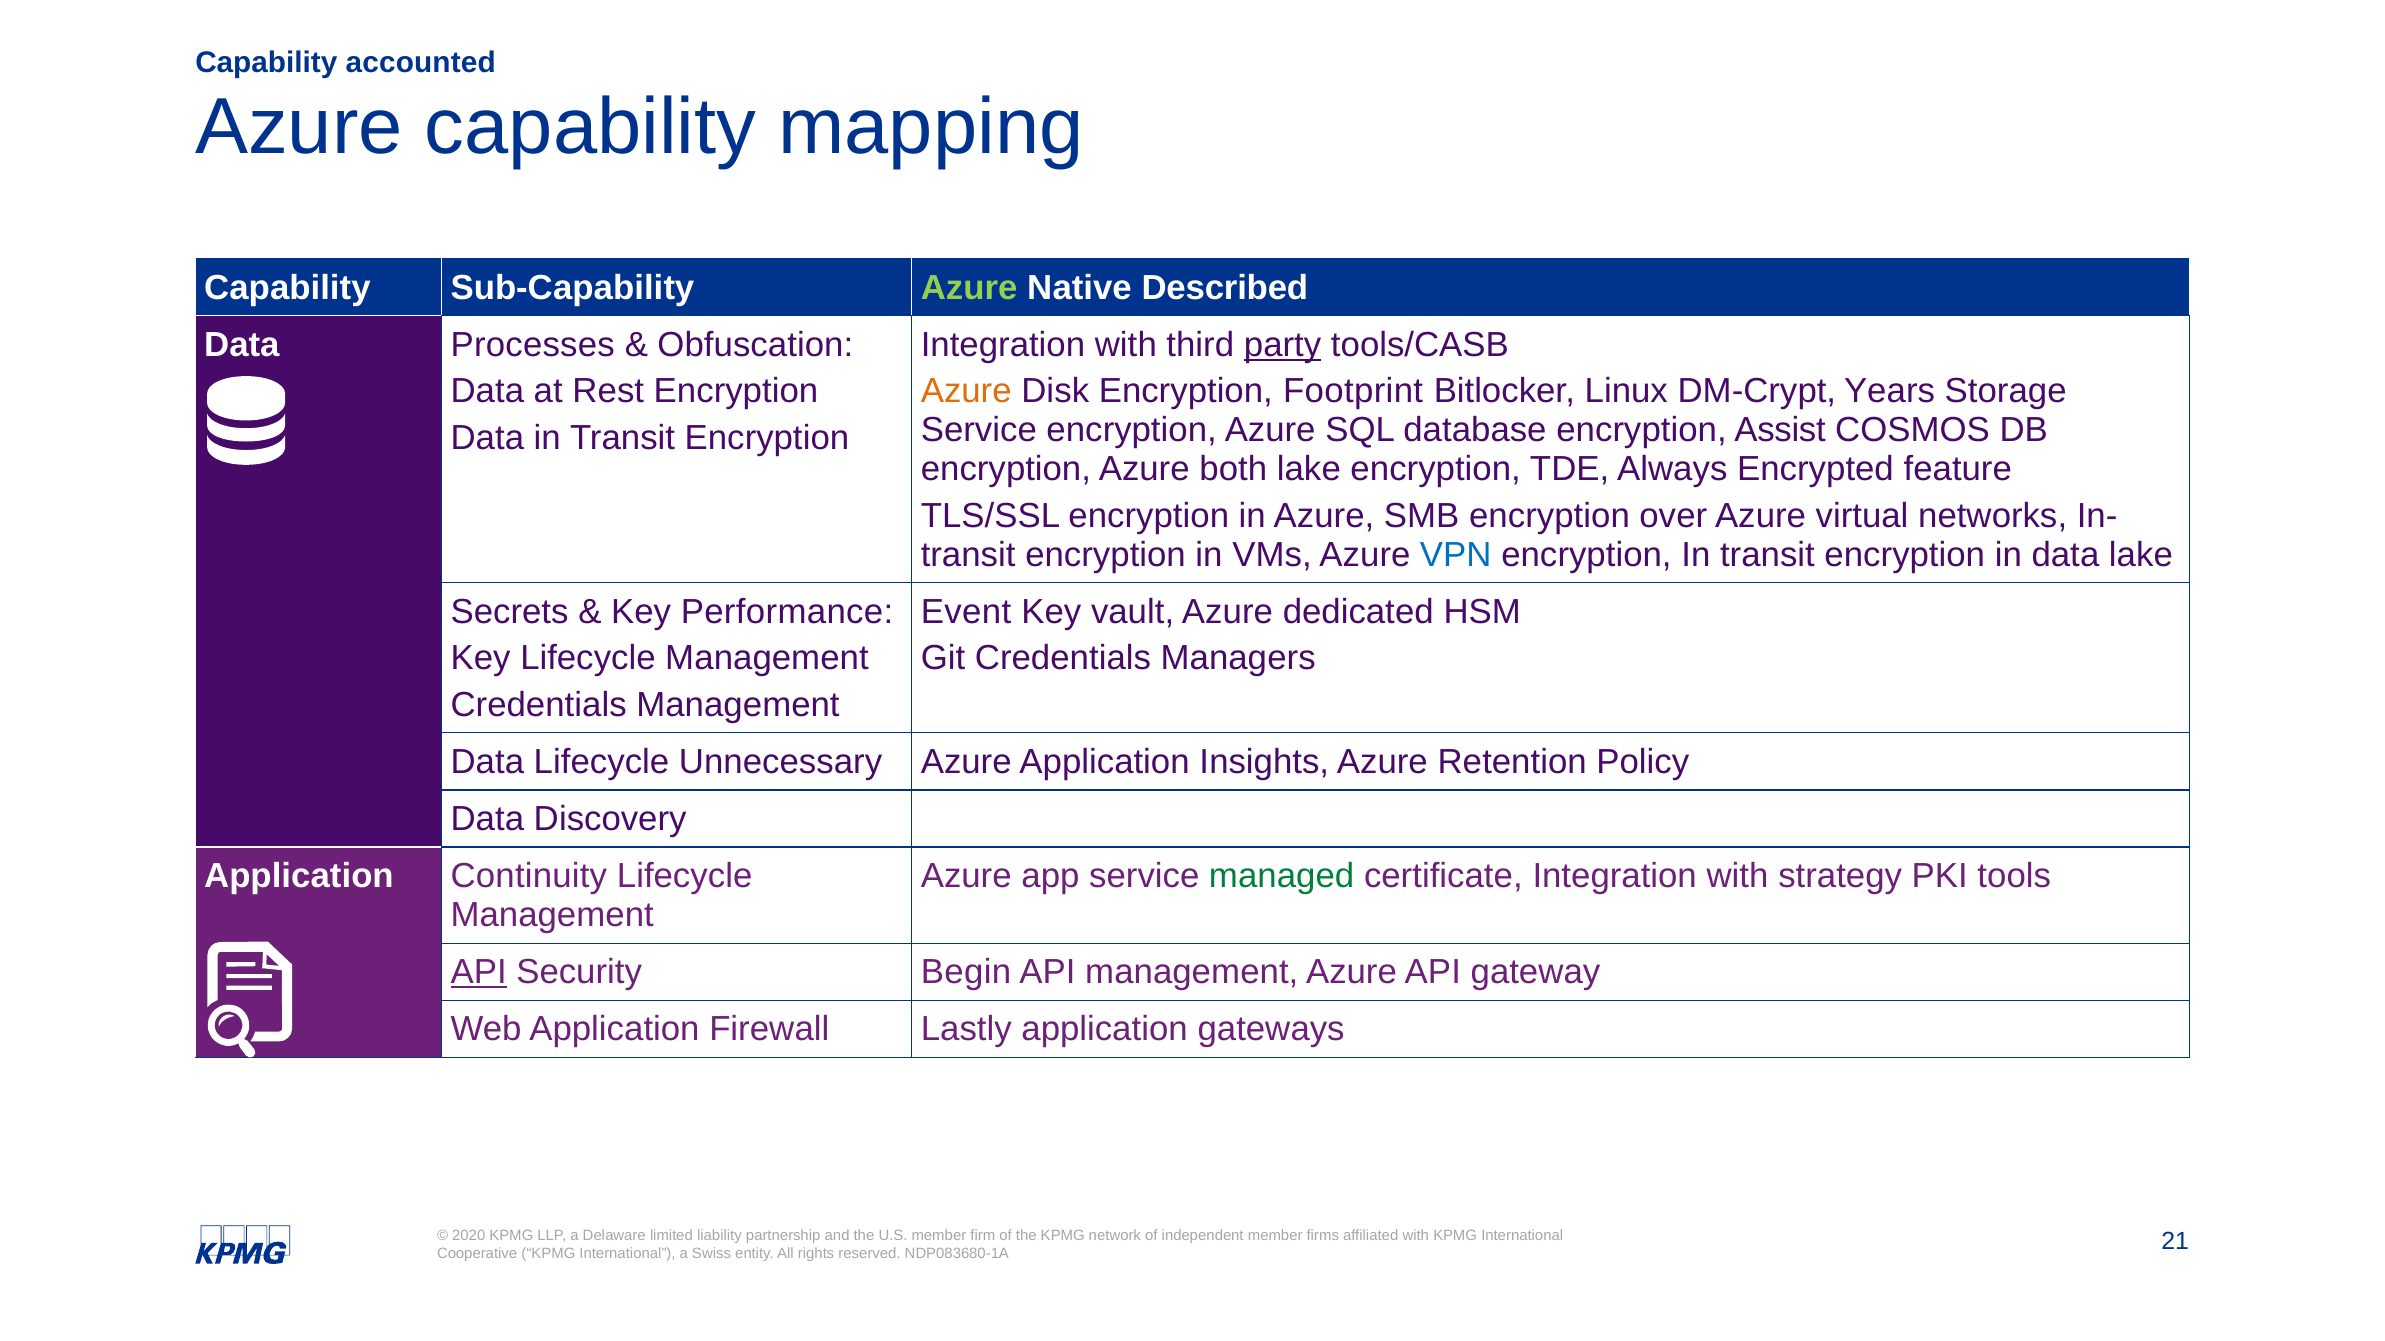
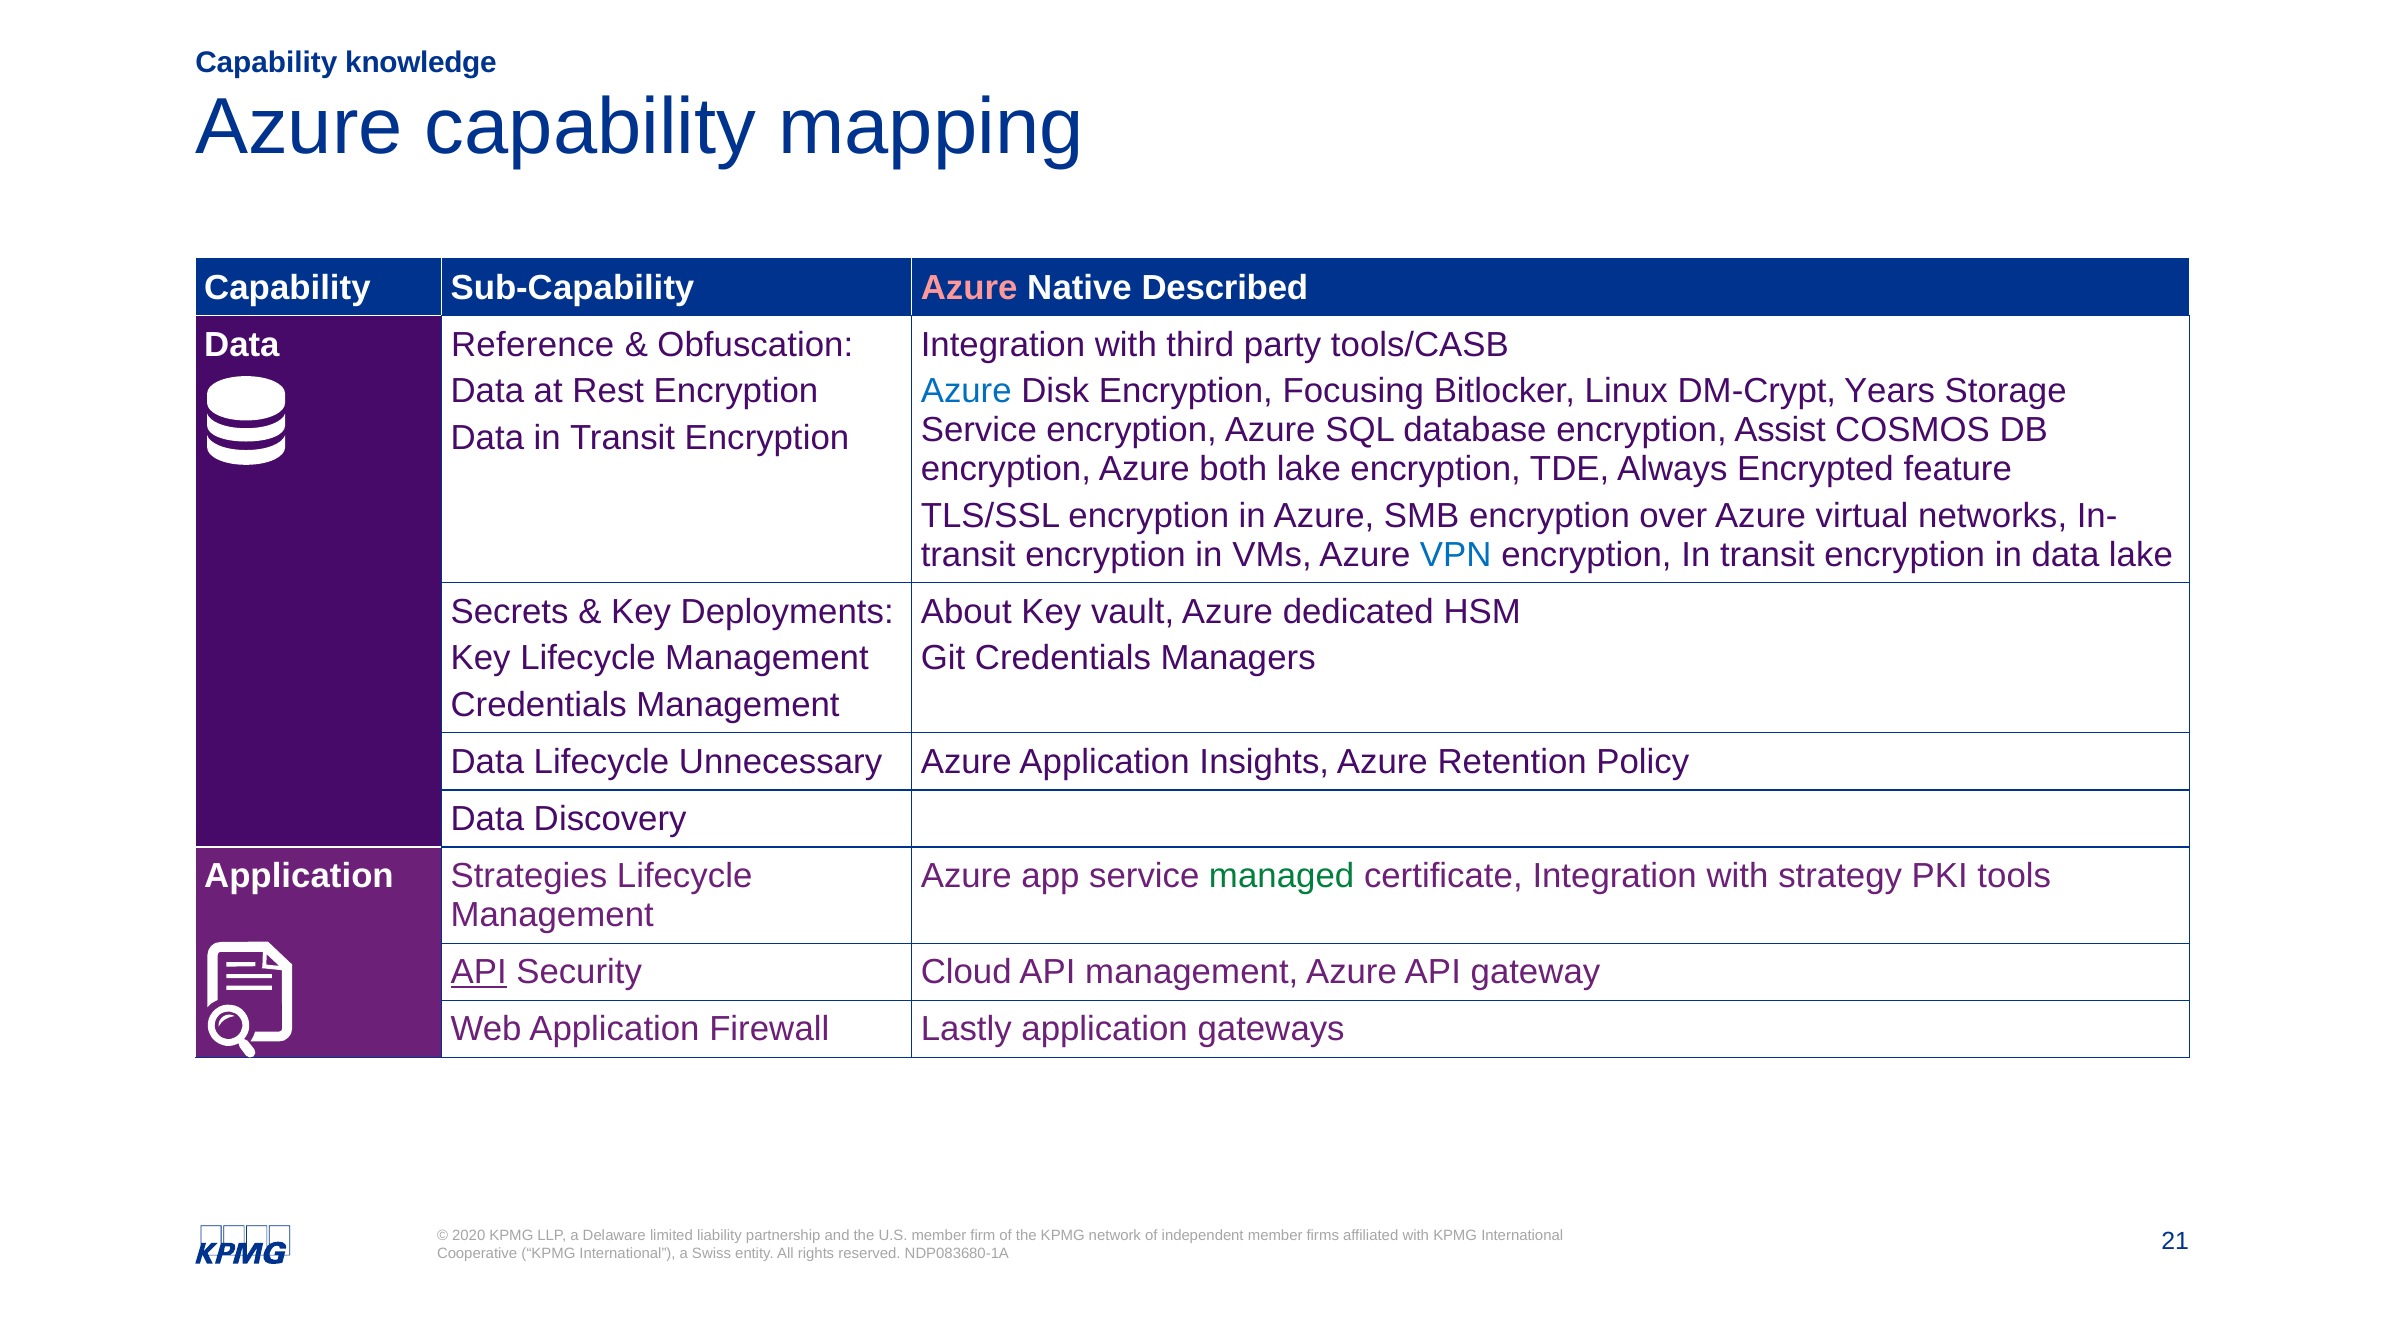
accounted: accounted -> knowledge (421, 63)
Azure colour: light green -> pink (969, 288)
Processes: Processes -> Reference (533, 345)
party underline: present -> none (1283, 345)
Azure colour: orange -> blue (966, 391)
Footprint: Footprint -> Focusing (1353, 391)
Performance: Performance -> Deployments (787, 612)
Event: Event -> About (966, 612)
Continuity: Continuity -> Strategies (529, 876)
Begin: Begin -> Cloud (966, 973)
